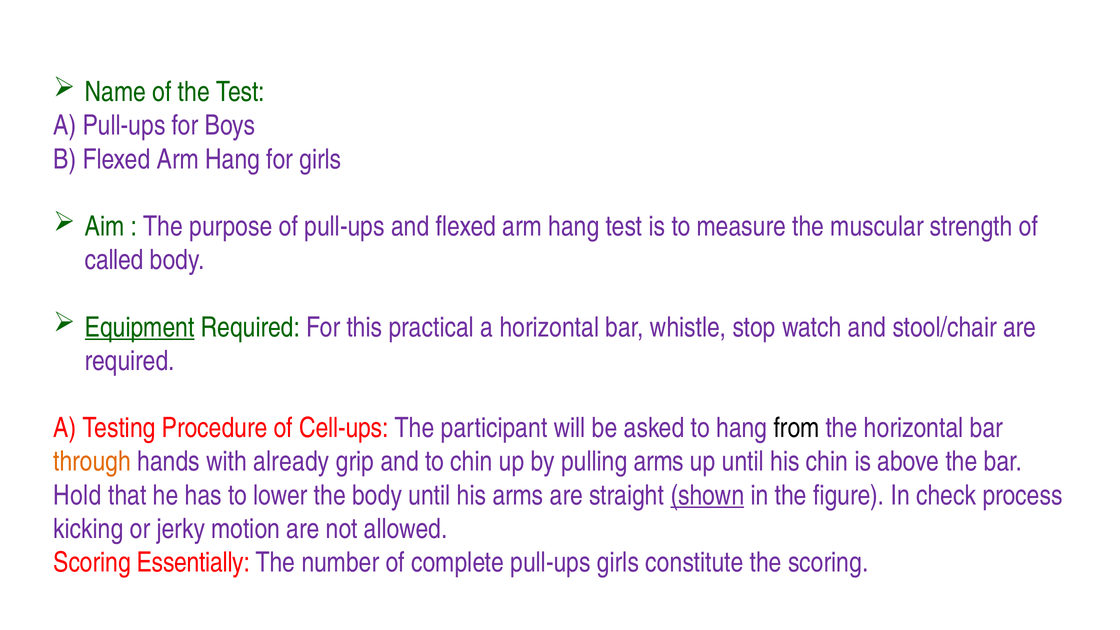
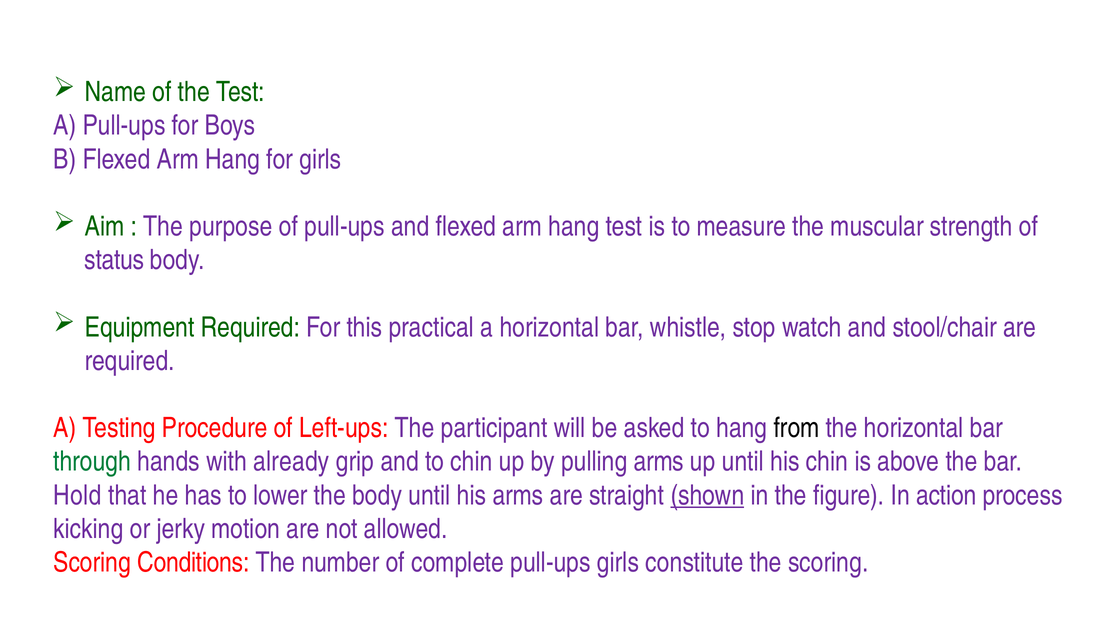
called: called -> status (114, 260)
Equipment underline: present -> none (140, 327)
Cell-ups: Cell-ups -> Left-ups (344, 428)
through colour: orange -> green (92, 462)
check: check -> action (946, 495)
Essentially: Essentially -> Conditions (193, 563)
